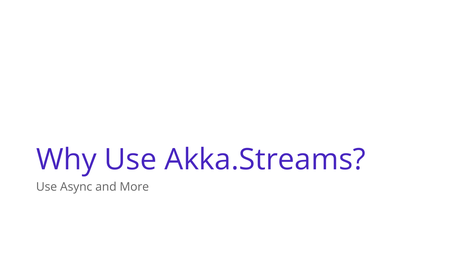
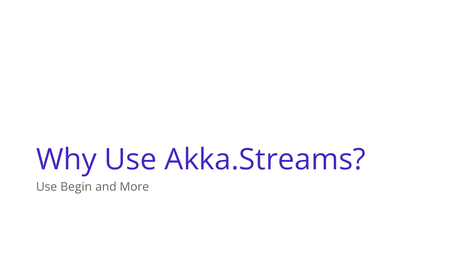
Async: Async -> Begin (76, 187)
